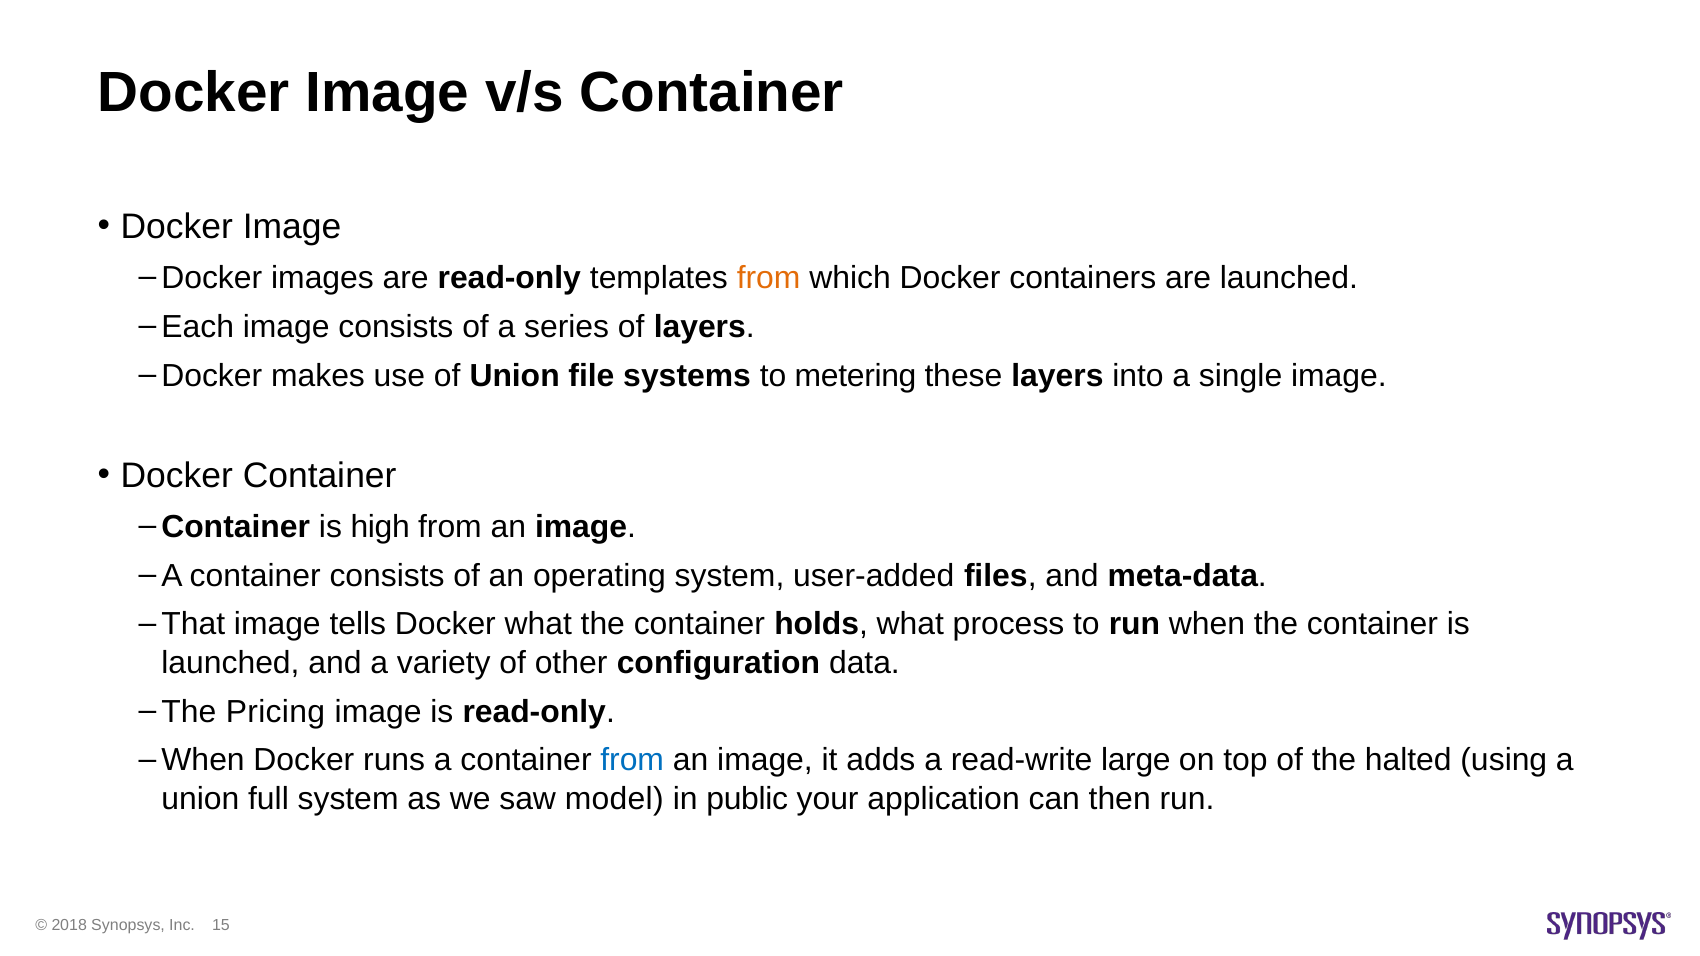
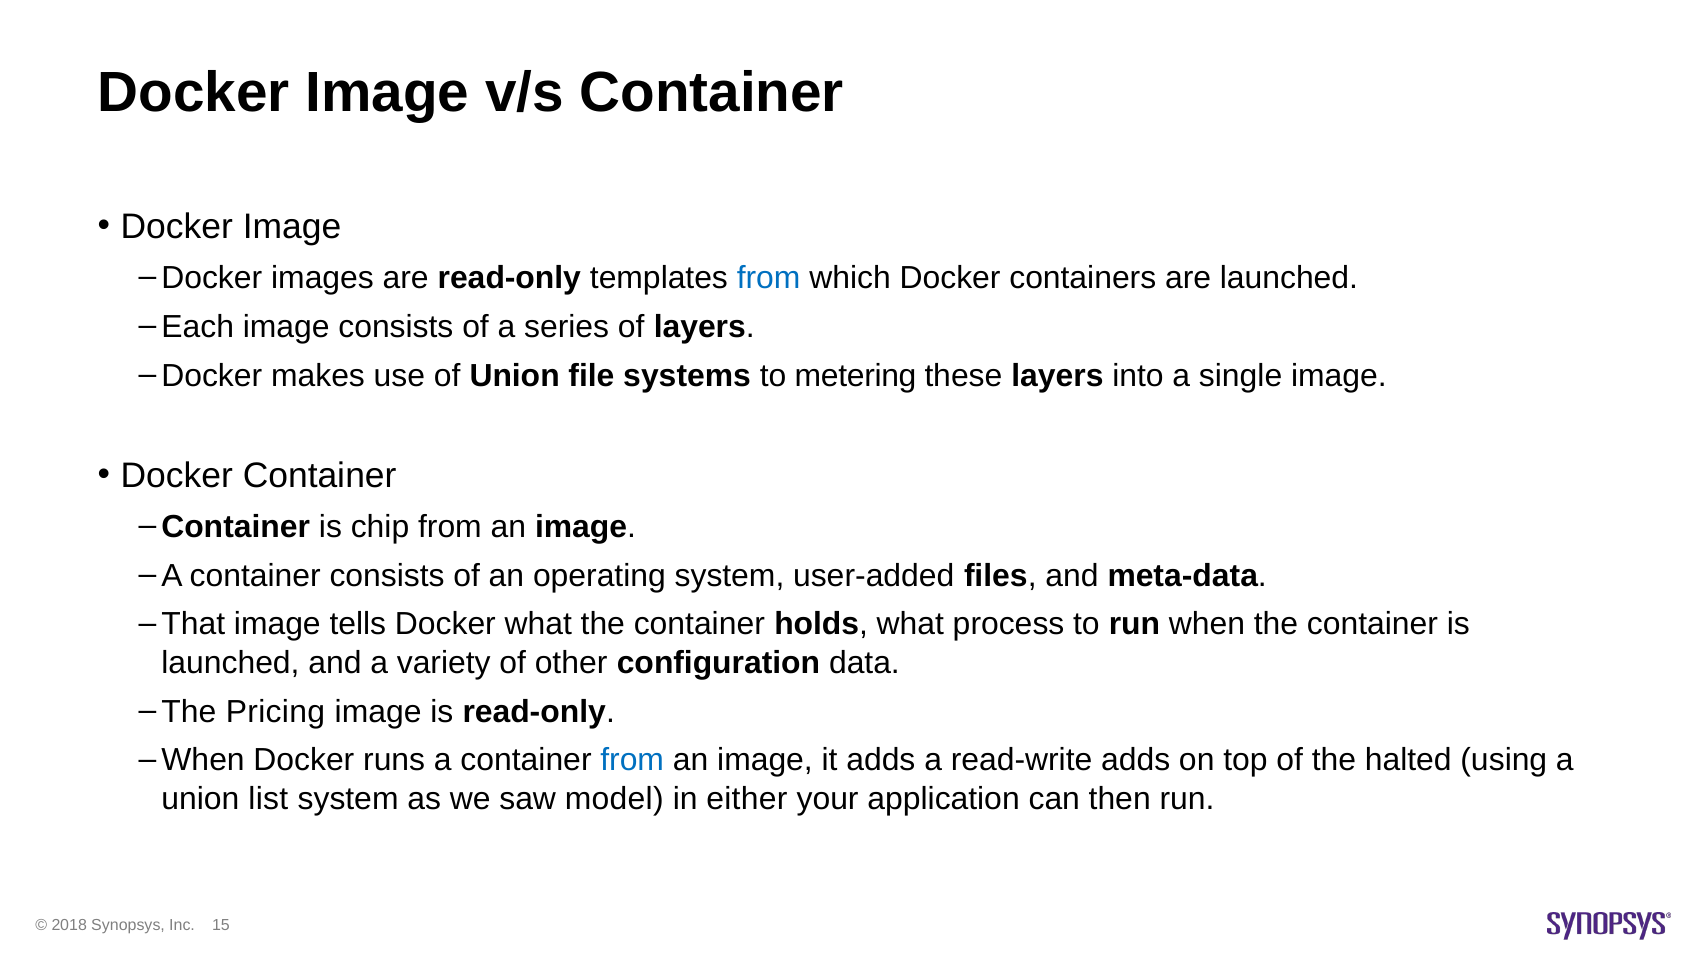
from colour: orange -> blue (769, 278)
high: high -> chip (380, 527)
read-write large: large -> adds (1136, 761)
full: full -> list (268, 799)
public: public -> either (747, 799)
